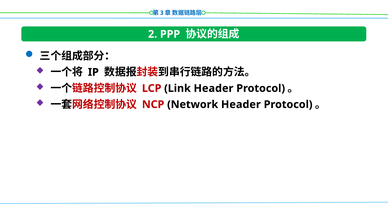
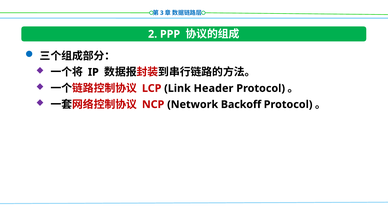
Network Header: Header -> Backoff (241, 105)
